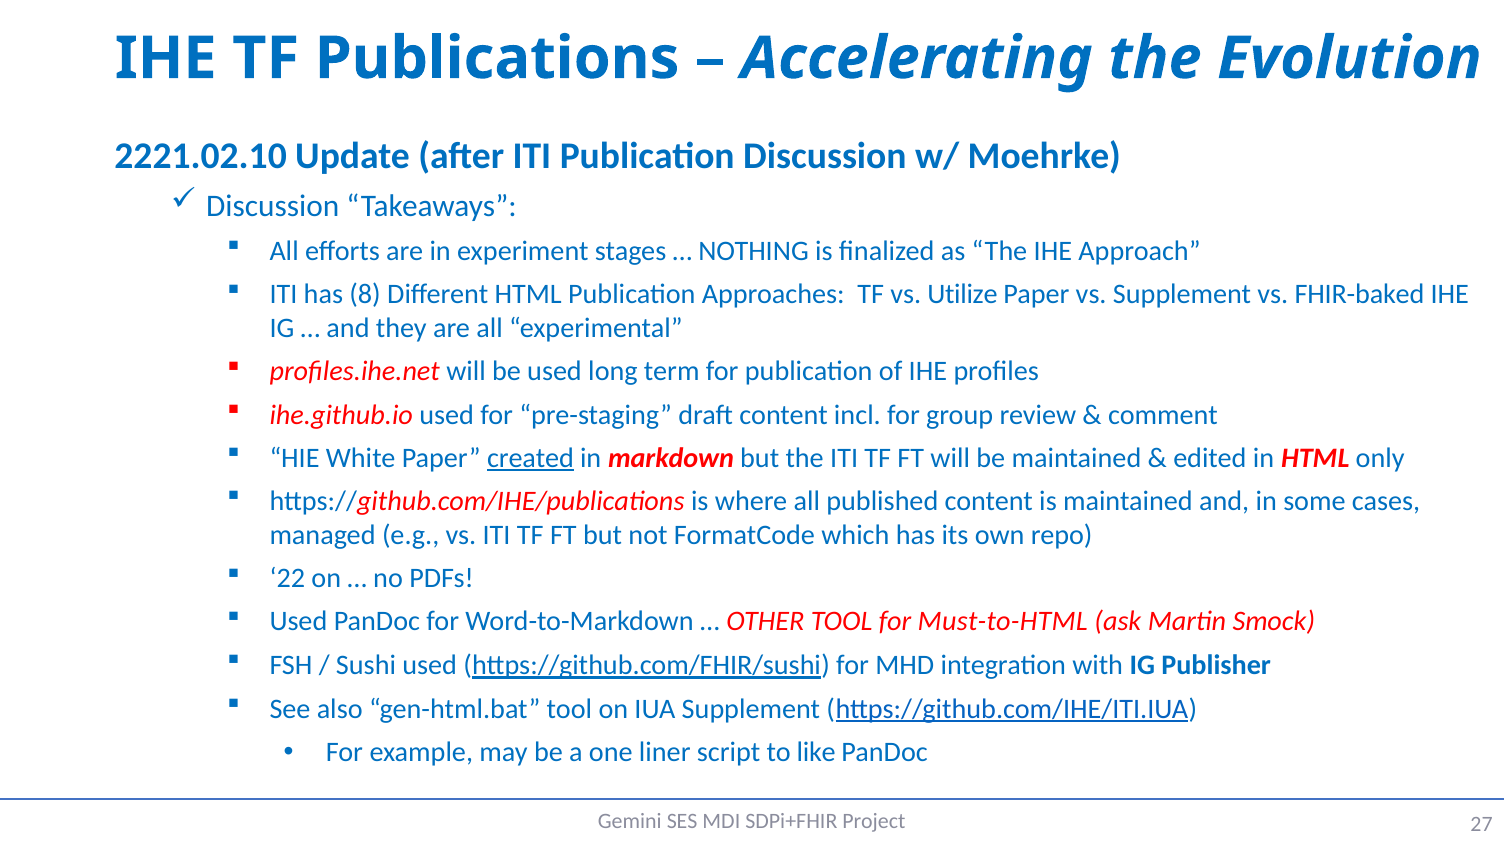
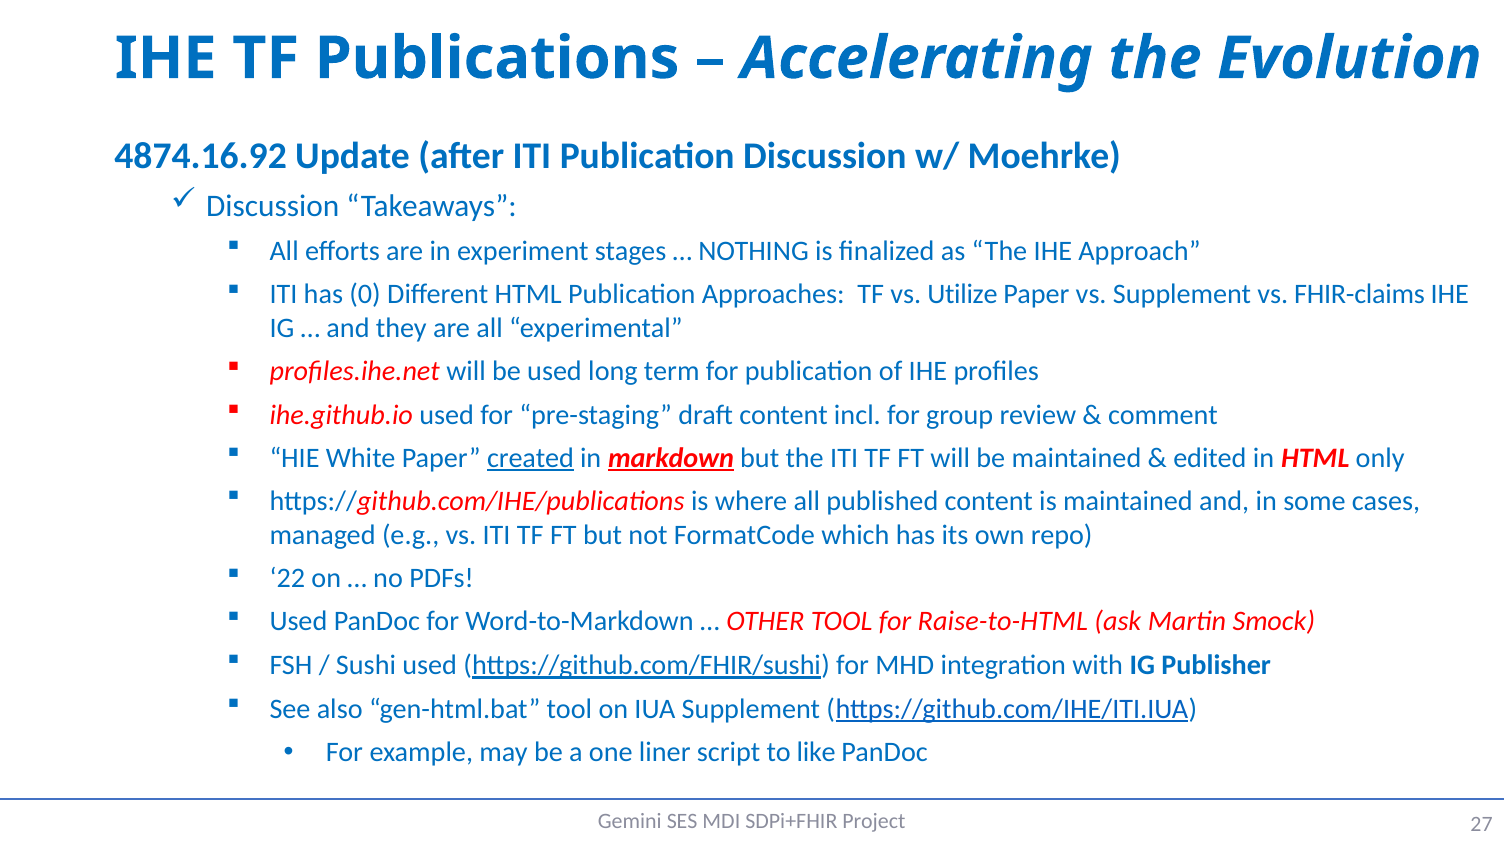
2221.02.10: 2221.02.10 -> 4874.16.92 (201, 156)
8: 8 -> 0 (365, 294)
FHIR-baked: FHIR-baked -> FHIR-claims (1360, 294)
markdown underline: none -> present (671, 458)
Must-to-HTML: Must-to-HTML -> Raise-to-HTML (1003, 622)
